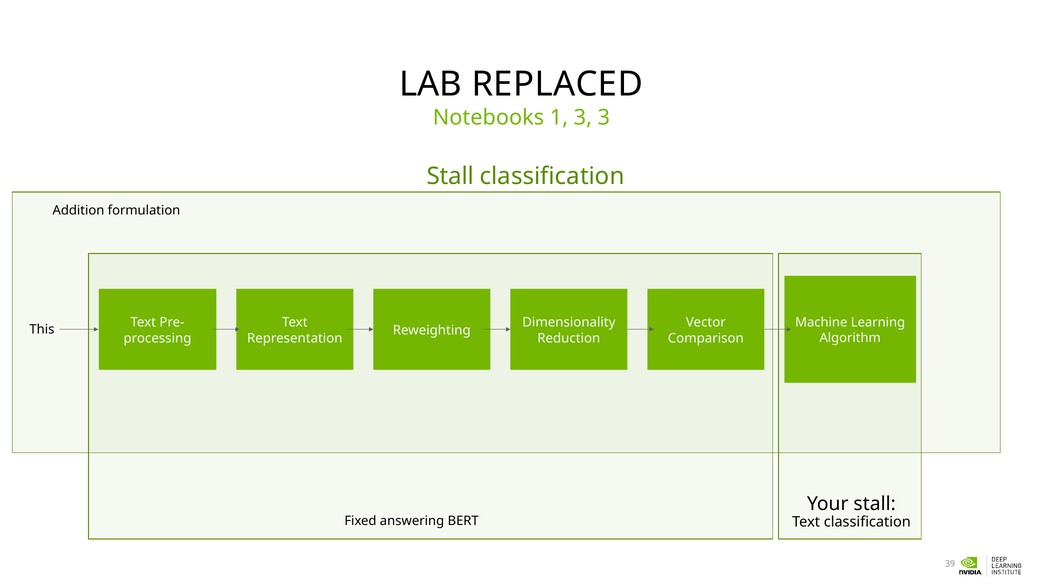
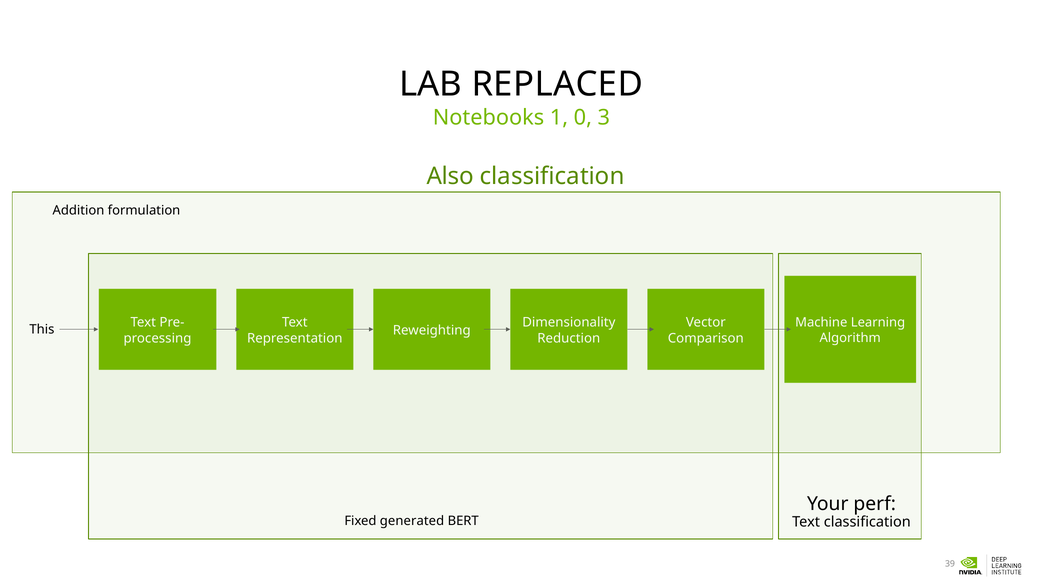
1 3: 3 -> 0 (583, 118)
Stall: Stall -> Also (450, 176)
Your stall: stall -> perf (875, 503)
answering: answering -> generated (412, 521)
